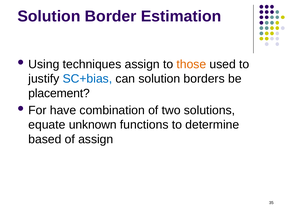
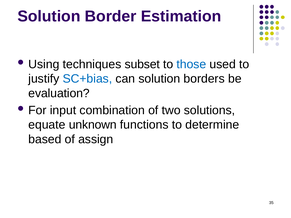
techniques assign: assign -> subset (142, 64)
those colour: orange -> blue (191, 64)
placement: placement -> evaluation (59, 93)
have: have -> input (63, 110)
